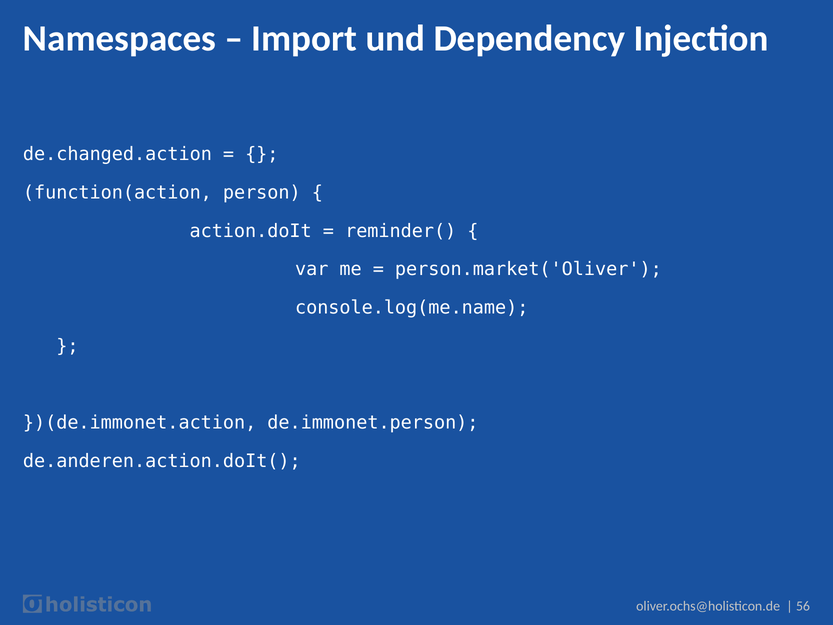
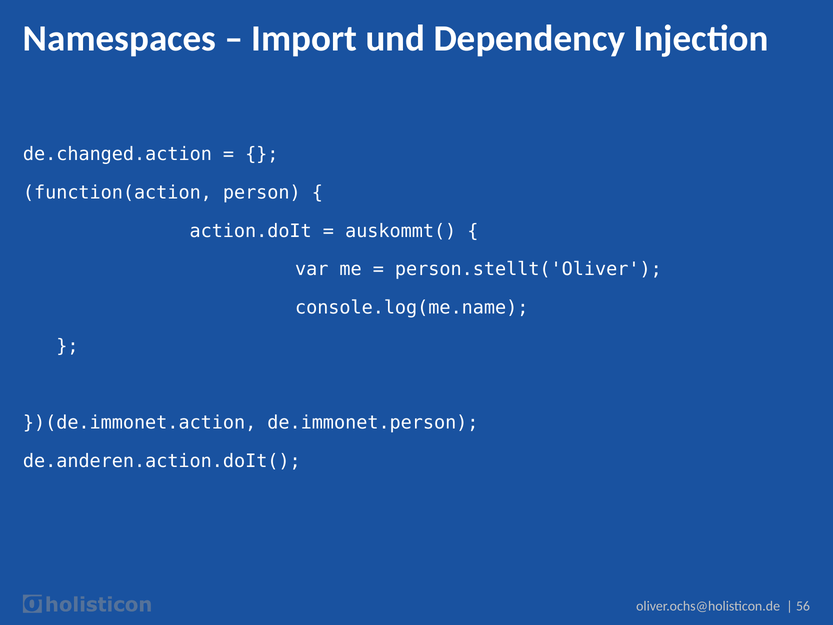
reminder(: reminder( -> auskommt( (401, 231)
person.market('Oliver: person.market('Oliver -> person.stellt('Oliver (528, 269)
